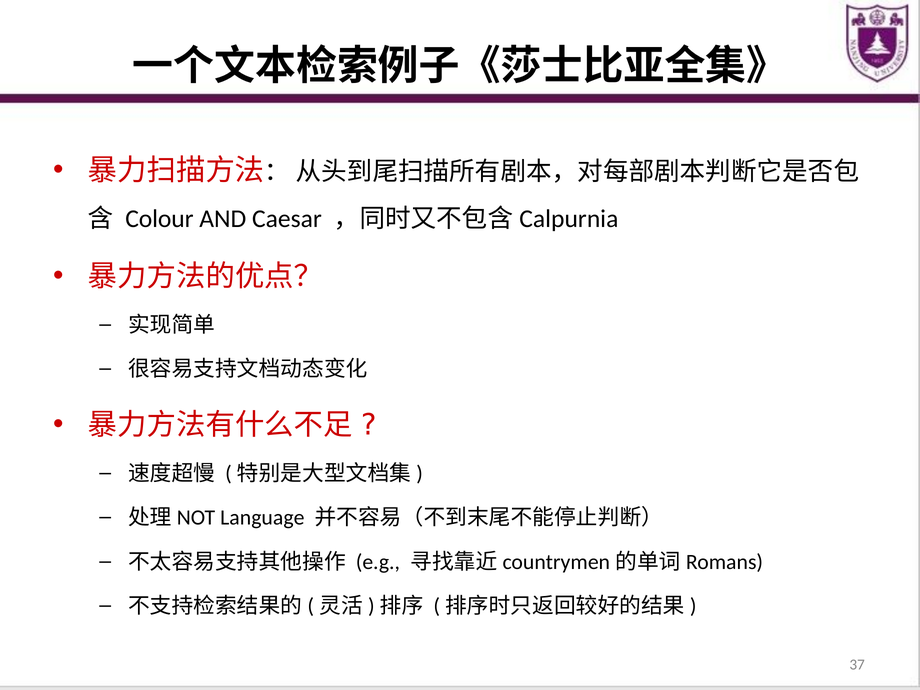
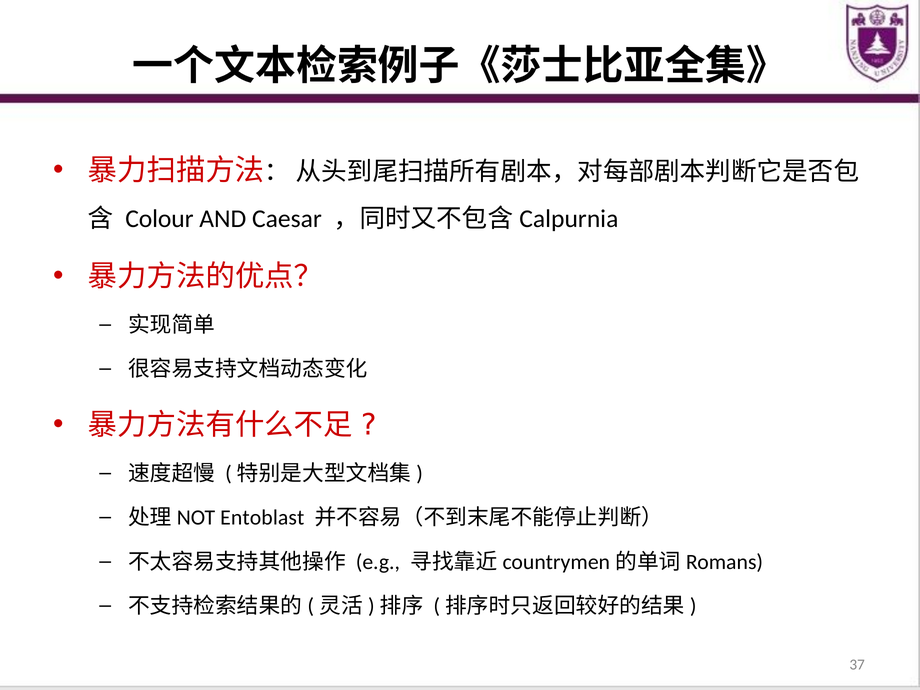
Language: Language -> Entoblast (262, 518)
